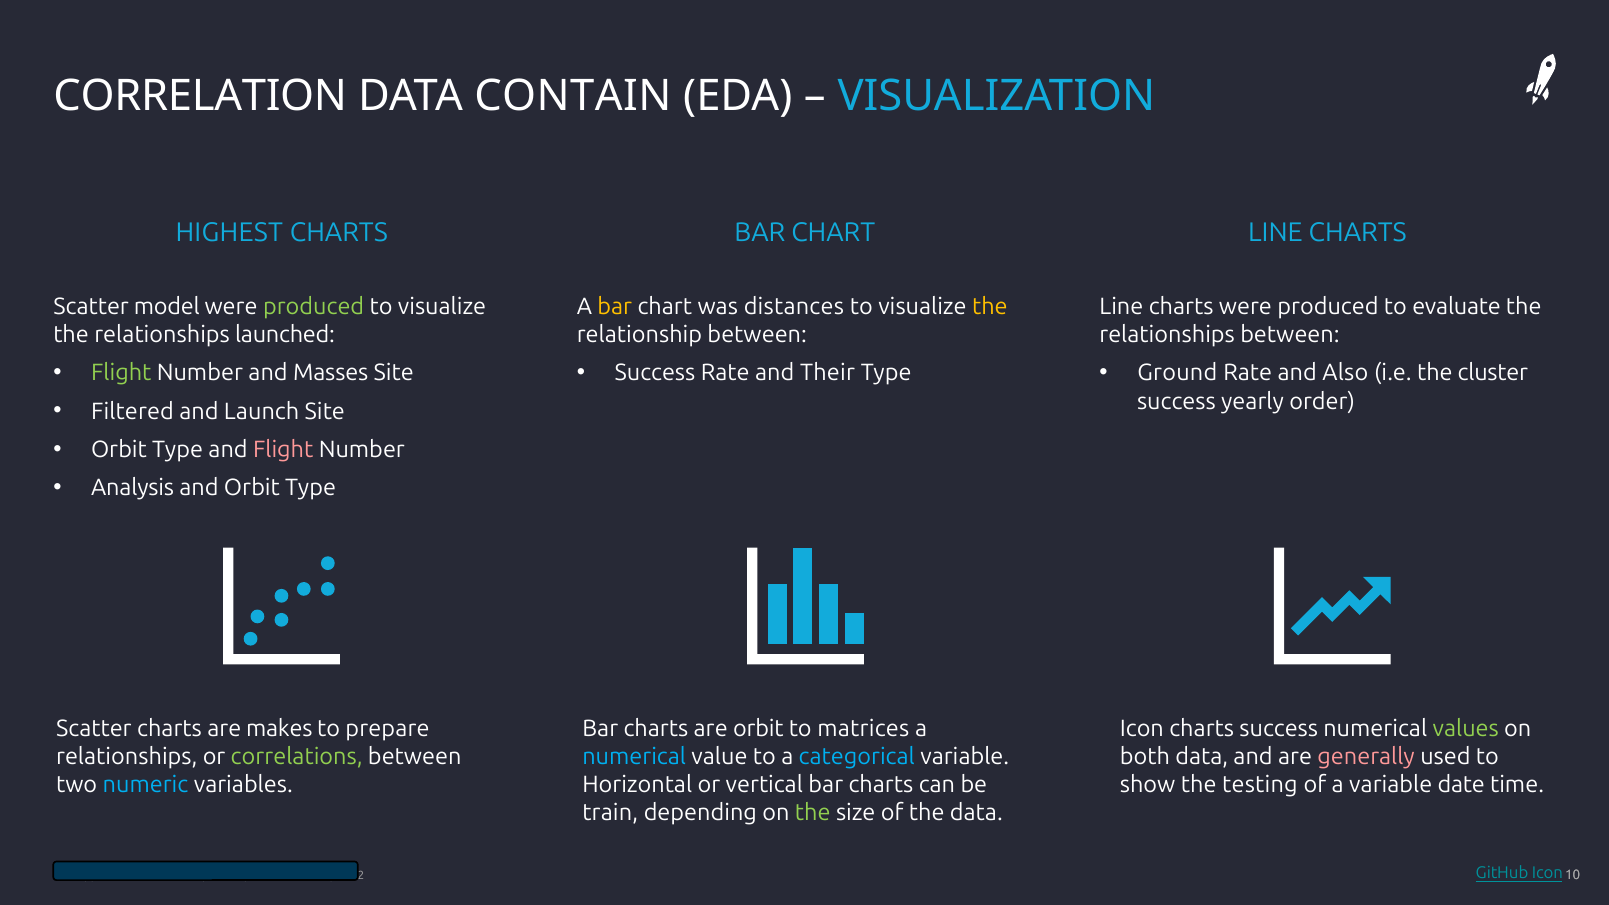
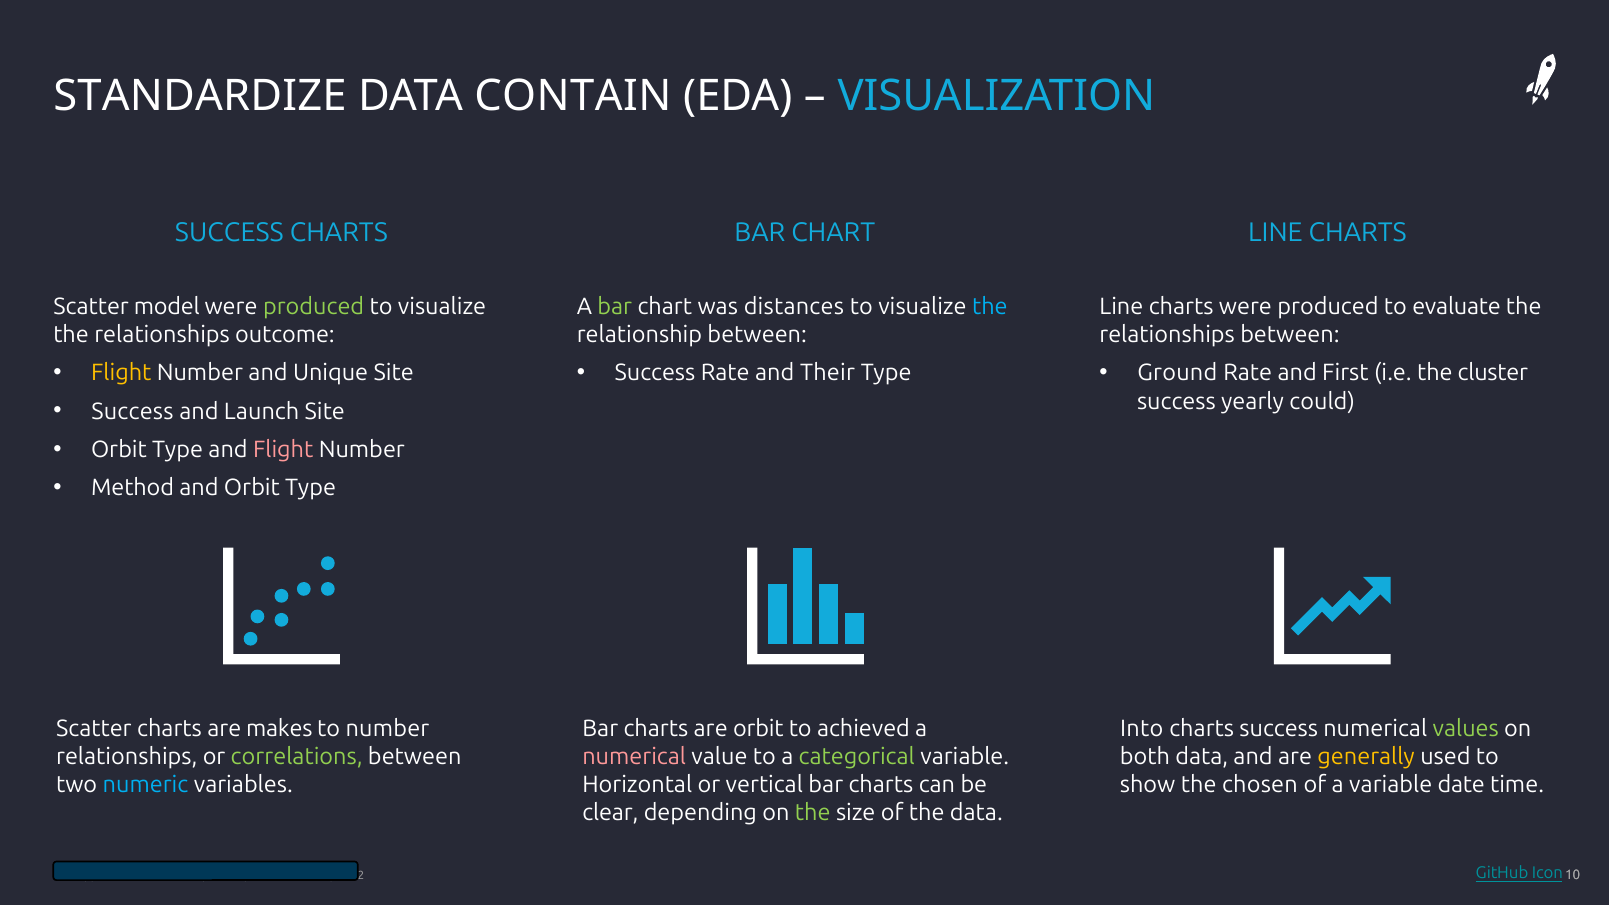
CORRELATION: CORRELATION -> STANDARDIZE (200, 96)
HIGHEST: HIGHEST -> SUCCESS (229, 232)
bar colour: yellow -> light green (615, 307)
the colour: yellow -> light blue (990, 307)
launched: launched -> outcome (285, 335)
Flight colour: light green -> yellow (121, 373)
Masses: Masses -> Unique (331, 373)
Also: Also -> First (1345, 373)
order: order -> could (1322, 401)
Filtered: Filtered -> Success (132, 411)
Analysis: Analysis -> Method (133, 488)
to prepare: prepare -> number (387, 728)
matrices: matrices -> achieved (864, 728)
Icon: Icon -> Into (1142, 728)
numerical colour: light blue -> pink (634, 757)
categorical colour: light blue -> light green (857, 757)
generally colour: pink -> yellow (1366, 757)
testing: testing -> chosen (1260, 785)
train: train -> clear (610, 813)
